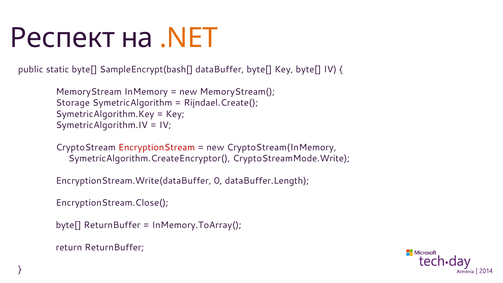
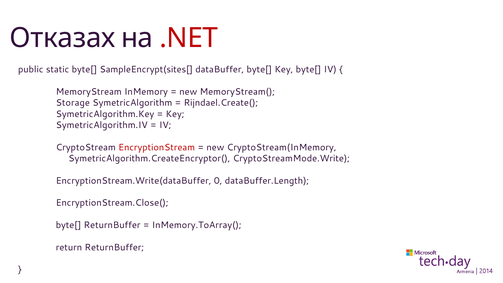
Респект: Респект -> Отказах (62, 38)
.NET colour: orange -> red (189, 38)
SampleEncrypt(bash[: SampleEncrypt(bash[ -> SampleEncrypt(sites[ (146, 70)
